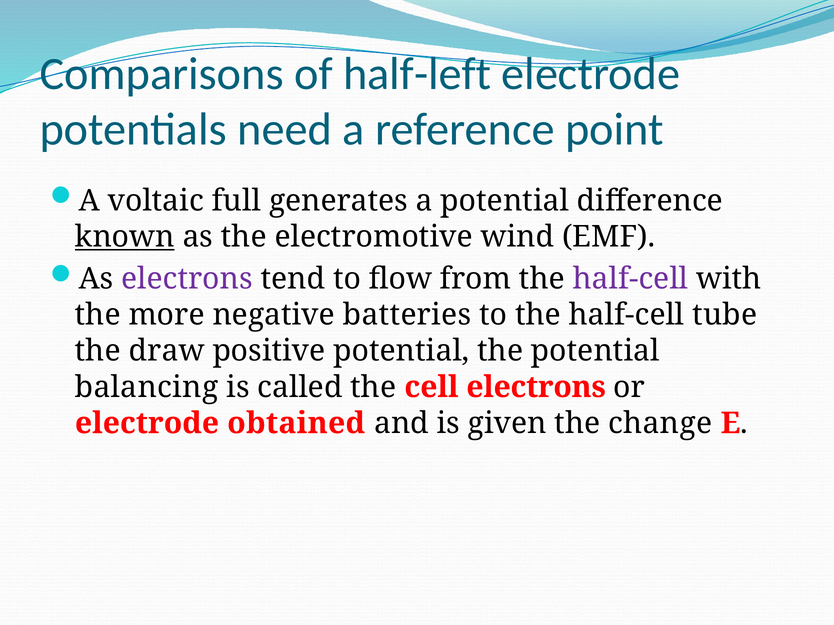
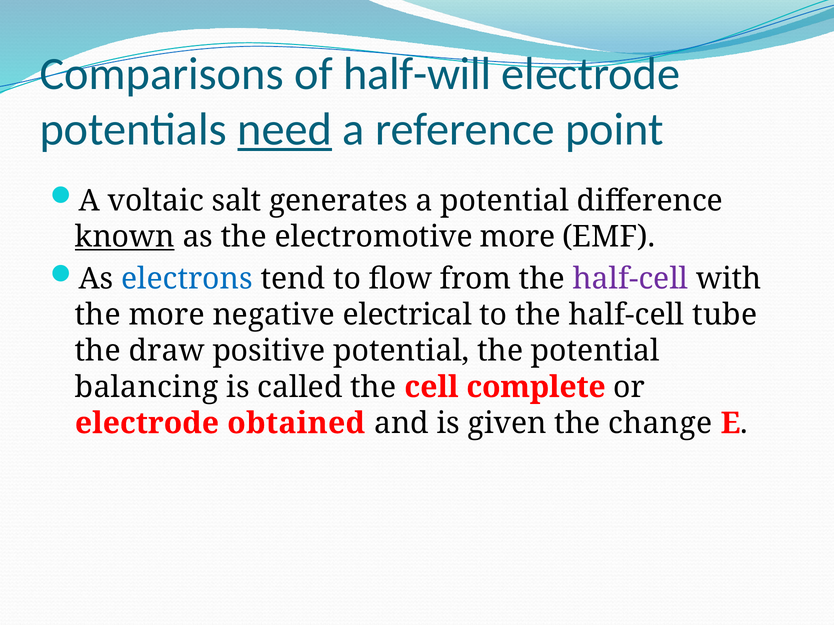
half-left: half-left -> half-will (417, 74)
need underline: none -> present (285, 130)
full: full -> salt (237, 201)
electromotive wind: wind -> more (518, 237)
electrons colour: purple -> blue (187, 279)
batteries: batteries -> electrical (407, 315)
cell electrons: electrons -> complete (536, 387)
